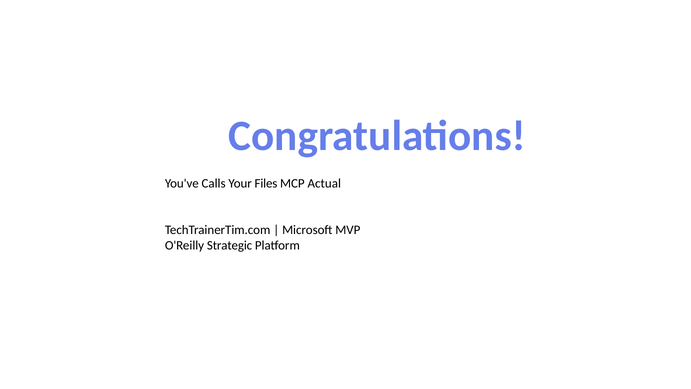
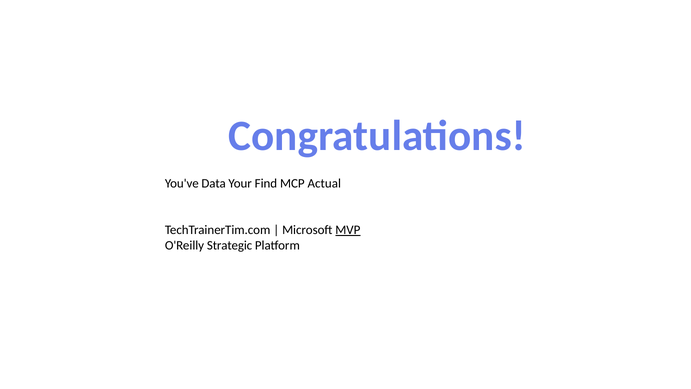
Calls: Calls -> Data (214, 183)
Files: Files -> Find (266, 183)
MVP underline: none -> present (348, 230)
